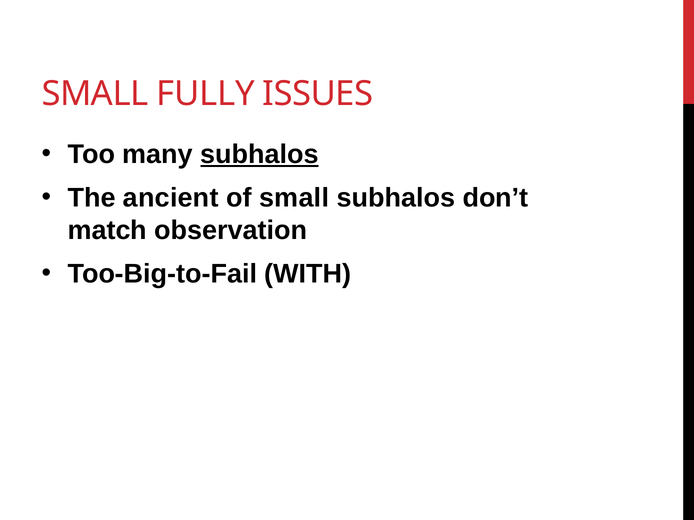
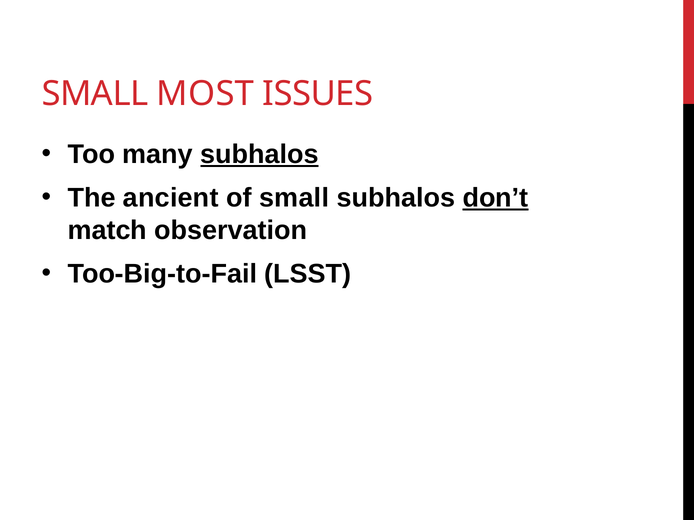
FULLY: FULLY -> MOST (205, 94)
don’t underline: none -> present (495, 198)
WITH: WITH -> LSST (308, 274)
